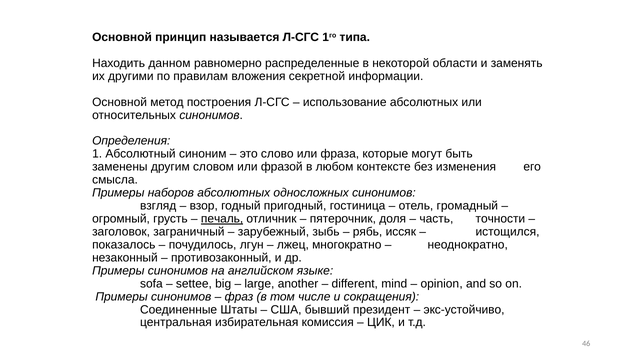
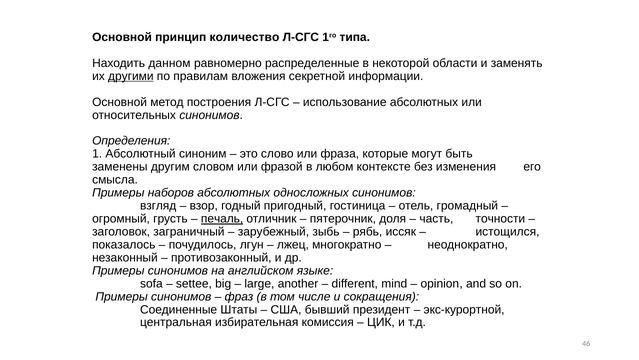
называется: называется -> количество (244, 37)
другими underline: none -> present (131, 76)
экс-устойчиво: экс-устойчиво -> экс-курортной (464, 309)
